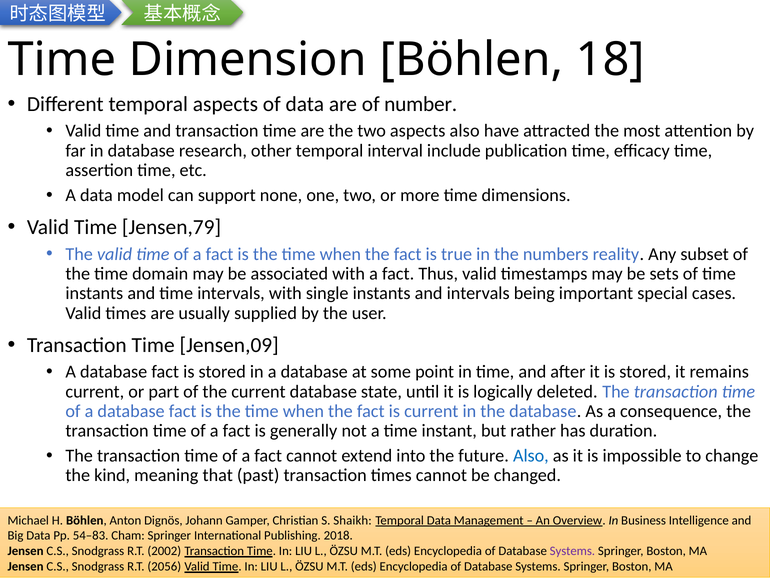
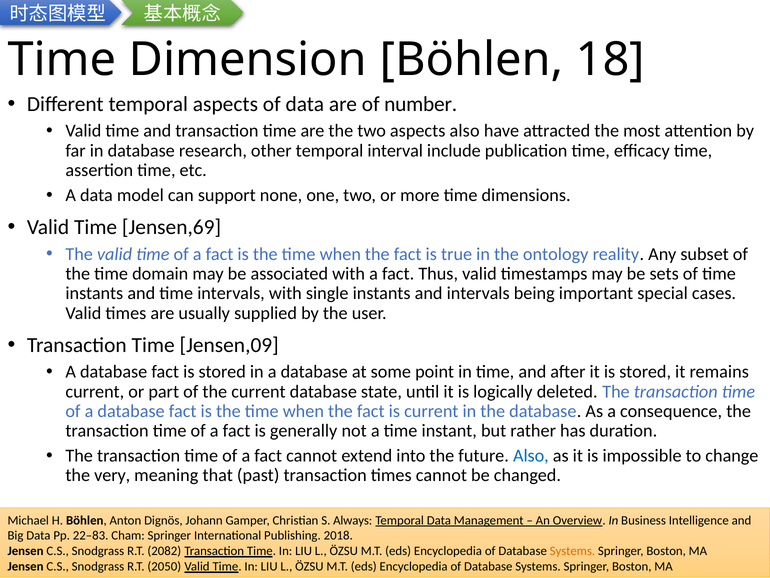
Jensen,79: Jensen,79 -> Jensen,69 (172, 227)
numbers: numbers -> ontology (556, 254)
kind: kind -> very (112, 475)
Shaikh: Shaikh -> Always (353, 520)
54–83: 54–83 -> 22–83 (91, 535)
2002: 2002 -> 2082 (164, 551)
Systems colour: purple -> orange (572, 551)
2056: 2056 -> 2050 (164, 566)
